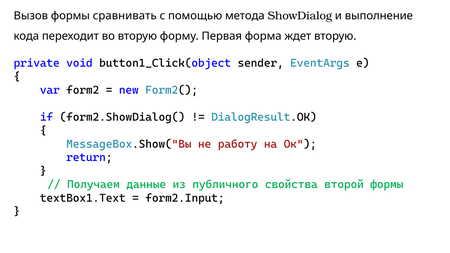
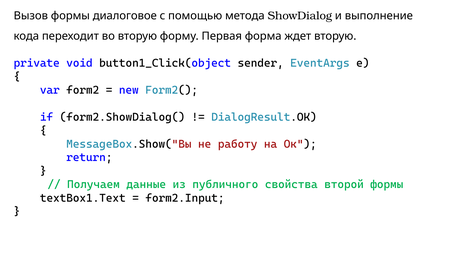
сравнивать: сравнивать -> диалоговое (125, 16)
